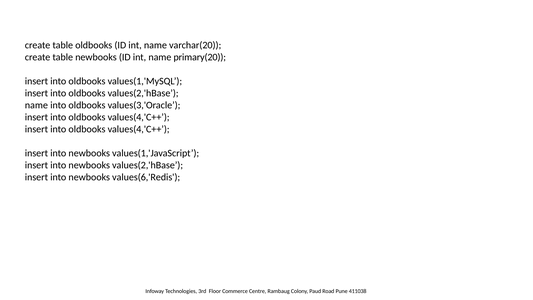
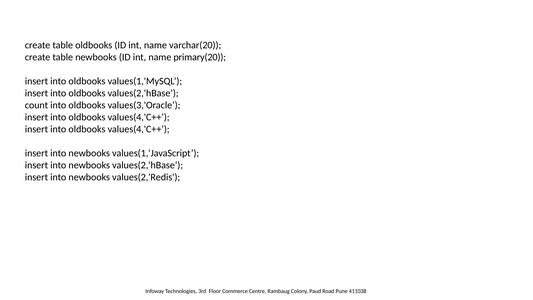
name: name -> count (36, 105)
values(6,'Redis: values(6,'Redis -> values(2,'Redis (146, 177)
